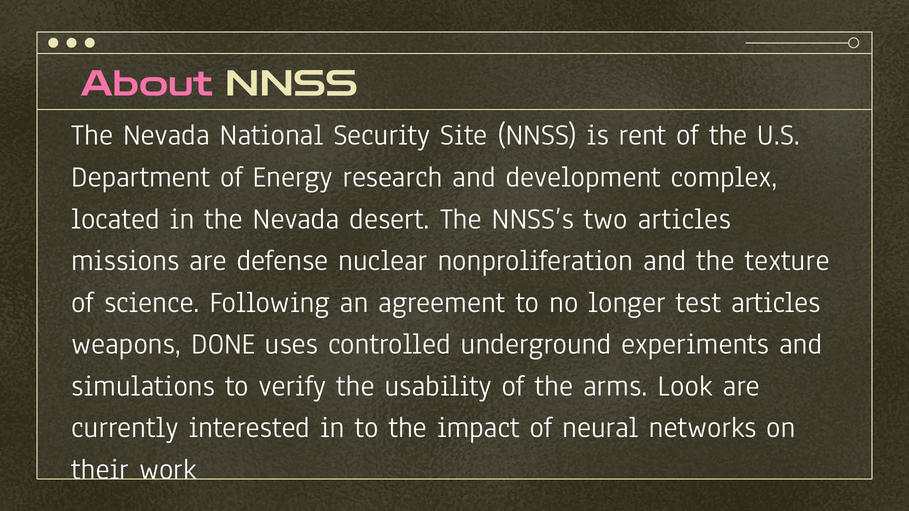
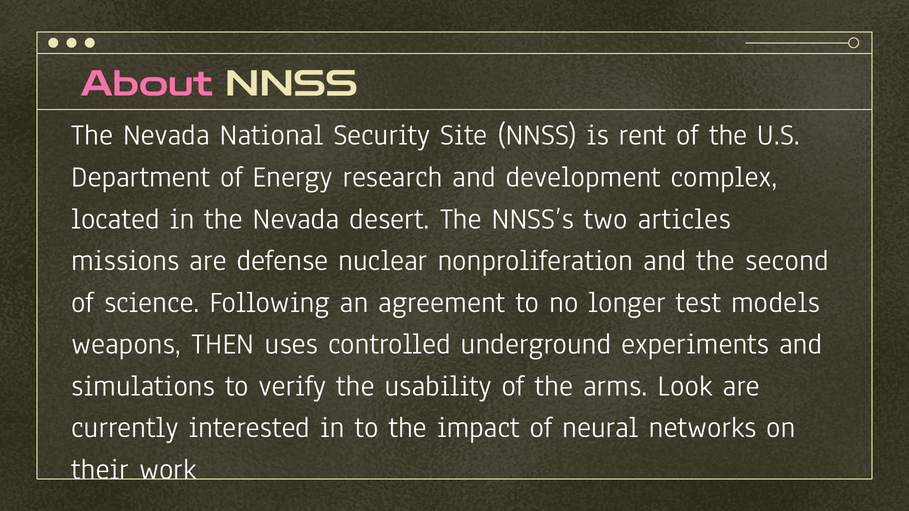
texture: texture -> second (787, 260)
test articles: articles -> models (775, 302)
DONE: DONE -> THEN (223, 344)
